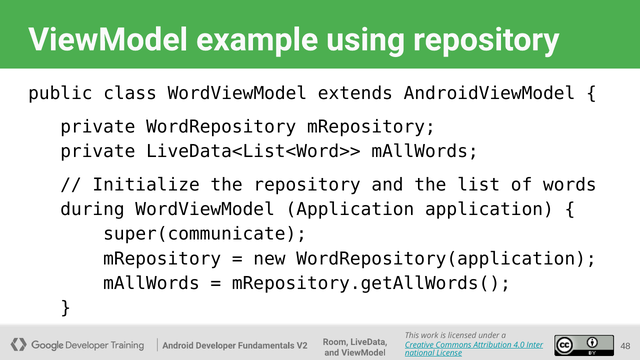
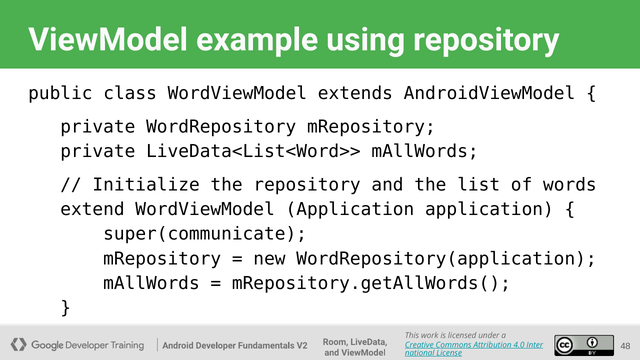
during: during -> extend (92, 210)
